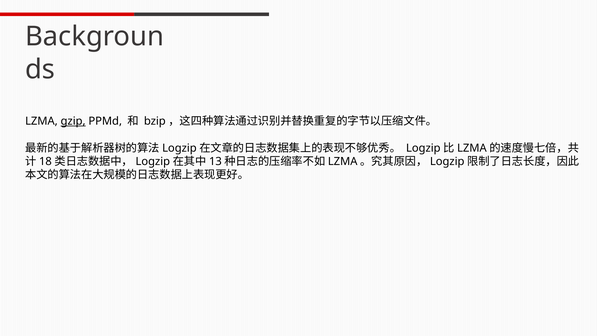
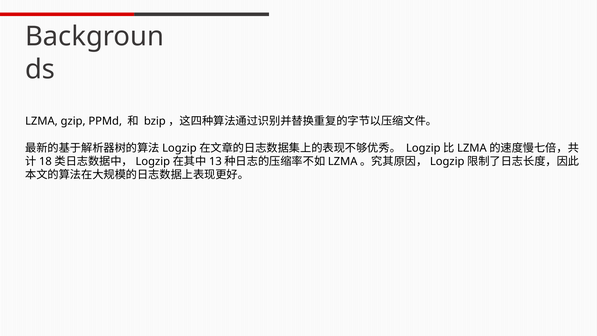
gzip underline: present -> none (73, 121)
